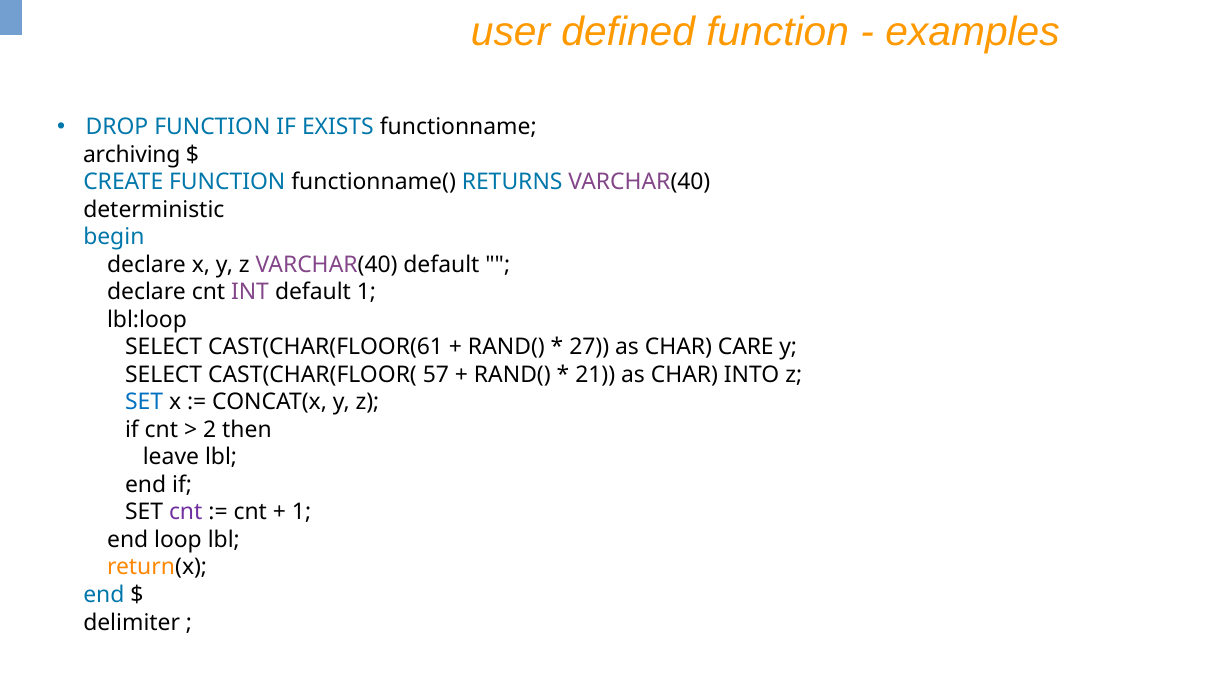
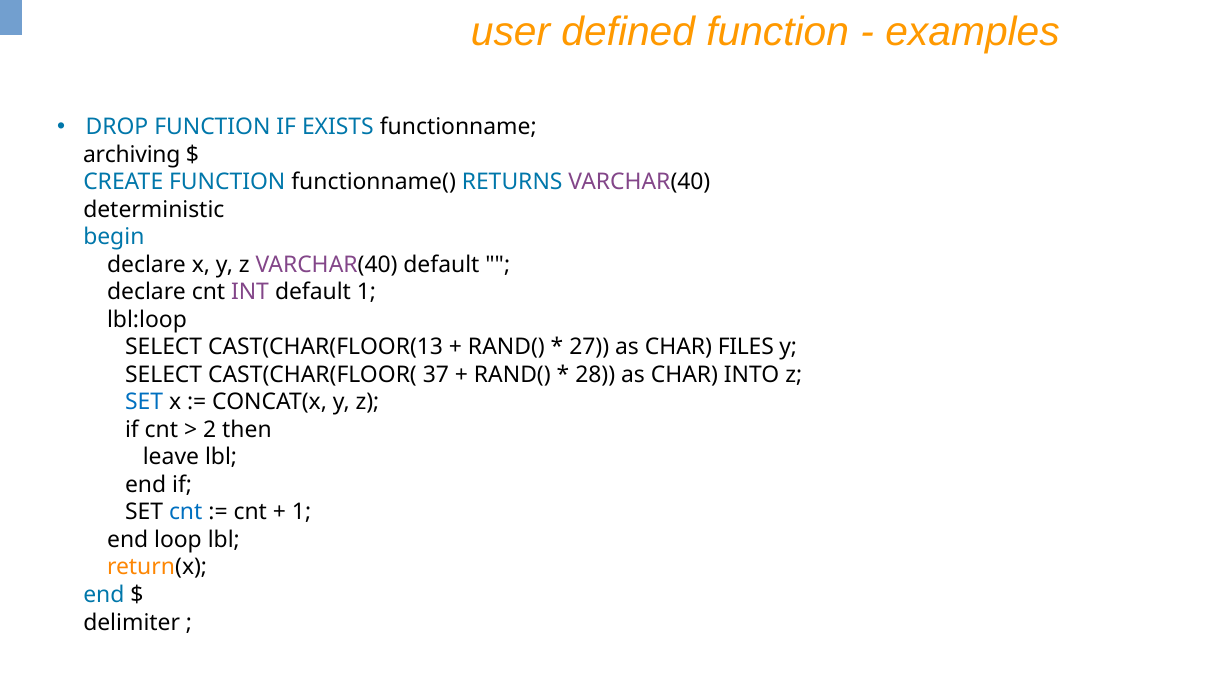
CAST(CHAR(FLOOR(61: CAST(CHAR(FLOOR(61 -> CAST(CHAR(FLOOR(13 (326, 347)
CARE: CARE -> FILES (746, 347)
57: 57 -> 37 (436, 374)
21: 21 -> 28 (595, 374)
cnt colour: purple -> blue (186, 512)
